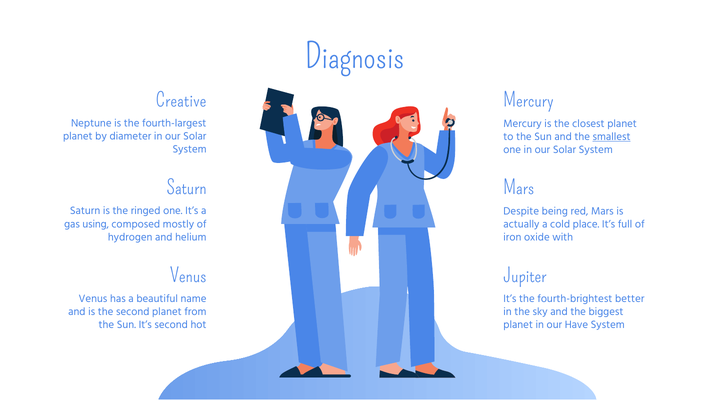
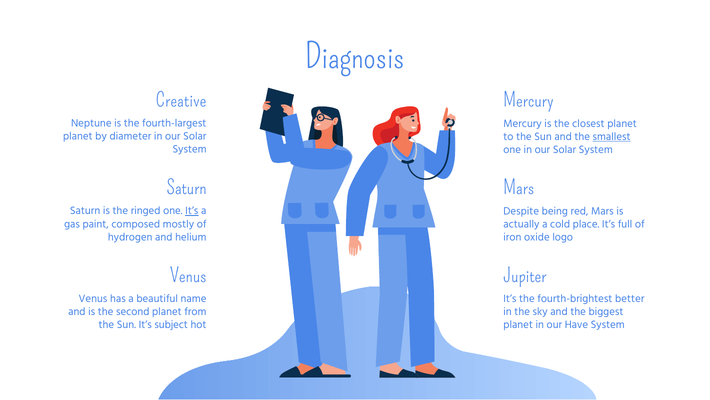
It’s underline: none -> present (192, 211)
using: using -> paint (96, 224)
with: with -> logo (563, 237)
It’s second: second -> subject (171, 324)
